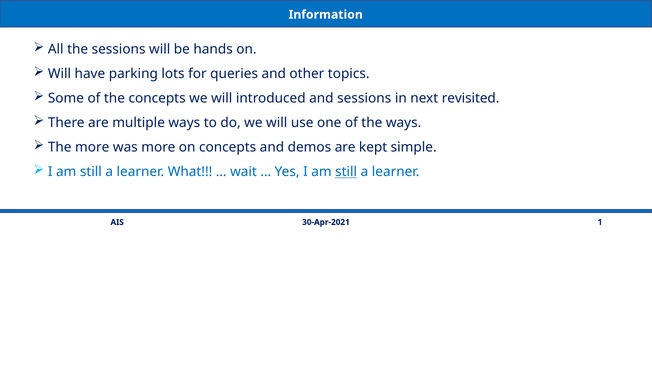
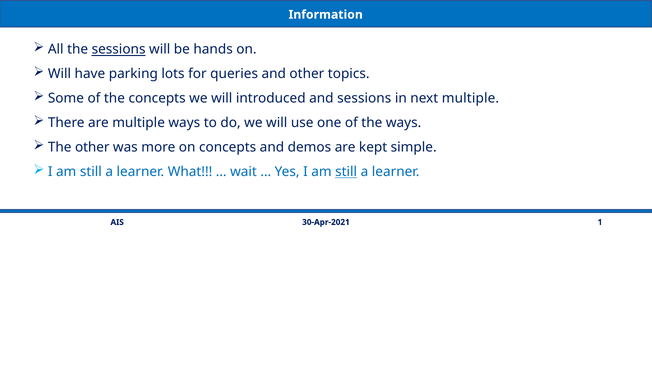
sessions underline: none -> present (119, 49)
next revisited: revisited -> multiple (470, 98)
The more: more -> other (92, 147)
